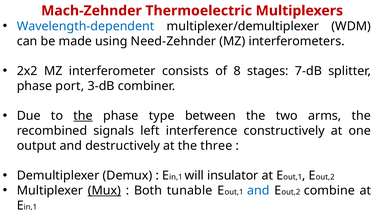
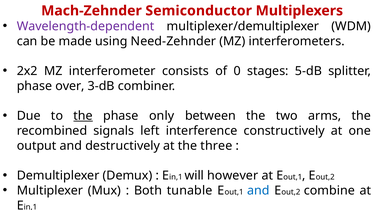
Thermoelectric: Thermoelectric -> Semiconductor (199, 11)
Wavelength-dependent colour: blue -> purple (86, 26)
8: 8 -> 0 (237, 71)
7-dB: 7-dB -> 5-dB (308, 71)
port: port -> over (70, 86)
type: type -> only (162, 116)
insulator: insulator -> however (233, 176)
Mux underline: present -> none (104, 191)
